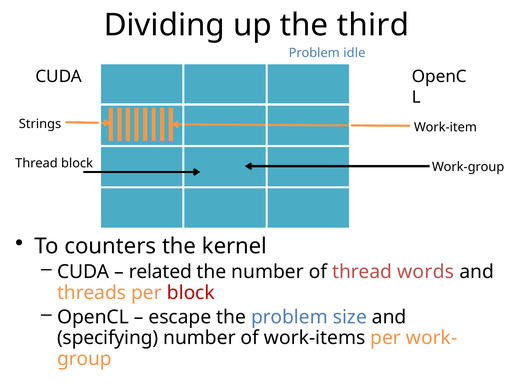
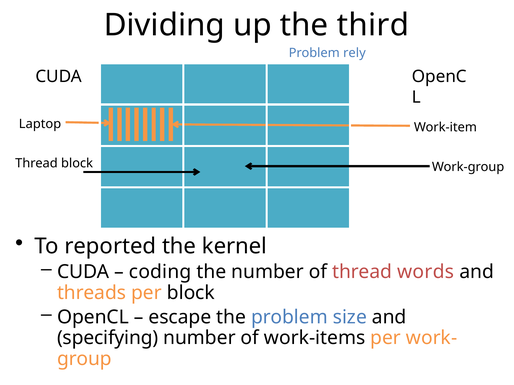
idle: idle -> rely (354, 53)
Strings: Strings -> Laptop (40, 124)
counters: counters -> reported (110, 247)
related: related -> coding (160, 272)
block colour: red -> black (191, 293)
